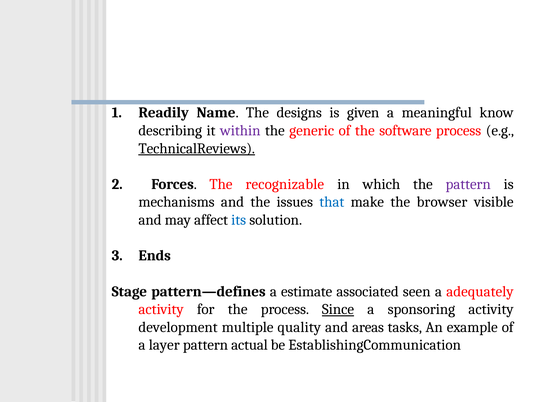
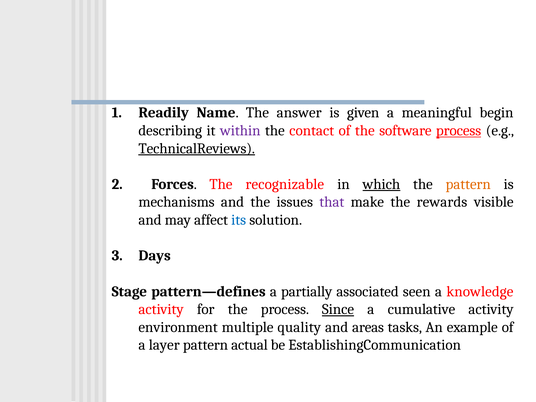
designs: designs -> answer (299, 113)
know: know -> begin (496, 113)
generic: generic -> contact (312, 131)
process underline: none -> present (459, 131)
which underline: none -> present (381, 184)
pattern colour: purple -> orange (468, 184)
that colour: blue -> purple (332, 202)
browser: browser -> rewards (442, 202)
Ends: Ends -> Days (155, 256)
estimate: estimate -> partially (307, 291)
adequately: adequately -> knowledge (480, 291)
sponsoring: sponsoring -> cumulative (421, 309)
development: development -> environment (178, 327)
